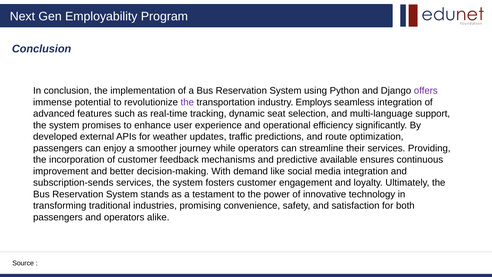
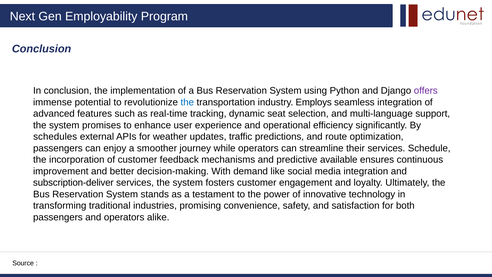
the colour: purple -> blue (187, 102)
developed: developed -> schedules (55, 137)
Providing: Providing -> Schedule (429, 148)
subscription-sends: subscription-sends -> subscription-deliver (73, 183)
